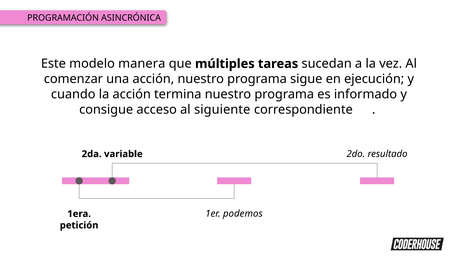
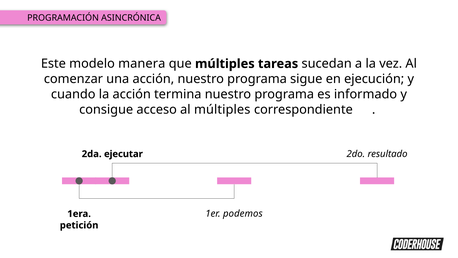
al siguiente: siguiente -> múltiples (222, 109)
variable: variable -> ejecutar (123, 154)
